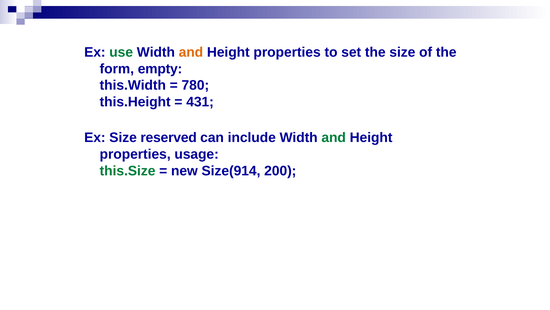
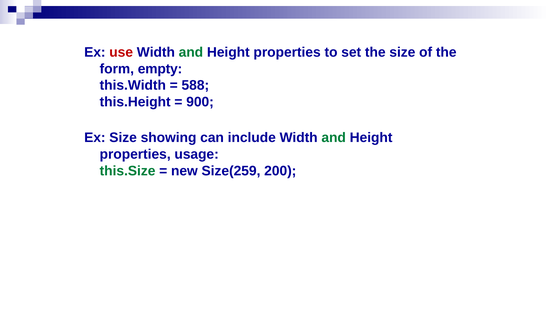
use colour: green -> red (121, 52)
and colour: orange -> green (191, 52)
780: 780 -> 588 (195, 85)
431: 431 -> 900 (200, 102)
reserved: reserved -> showing (169, 137)
Size(914: Size(914 -> Size(259 (231, 170)
